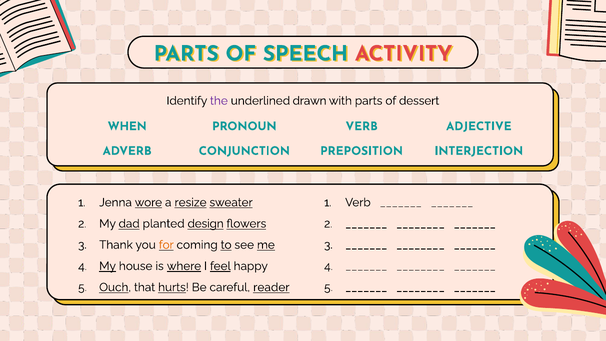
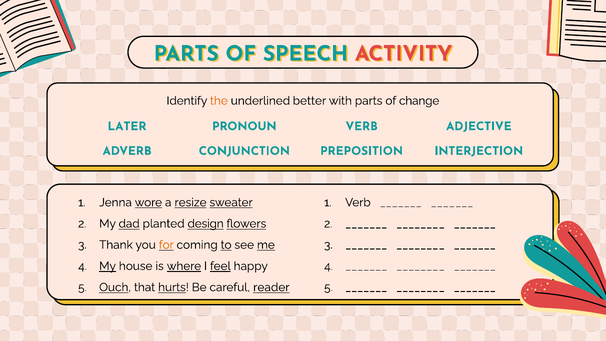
the colour: purple -> orange (219, 101)
drawn: drawn -> better (309, 101)
dessert: dessert -> change (419, 101)
WHEN: WHEN -> LATER (127, 126)
